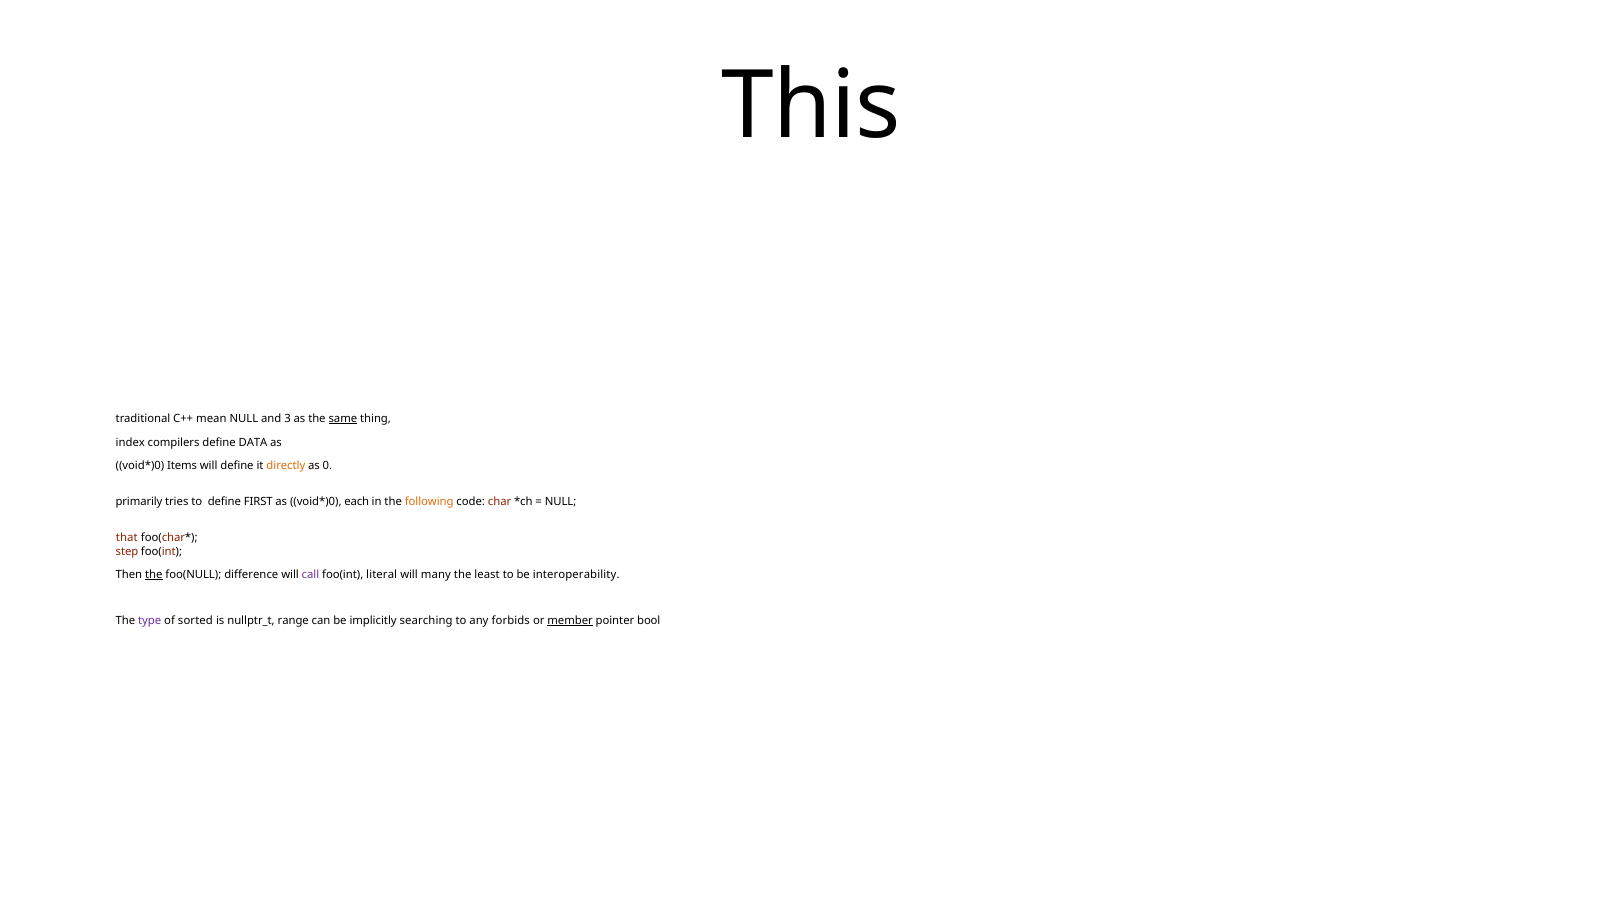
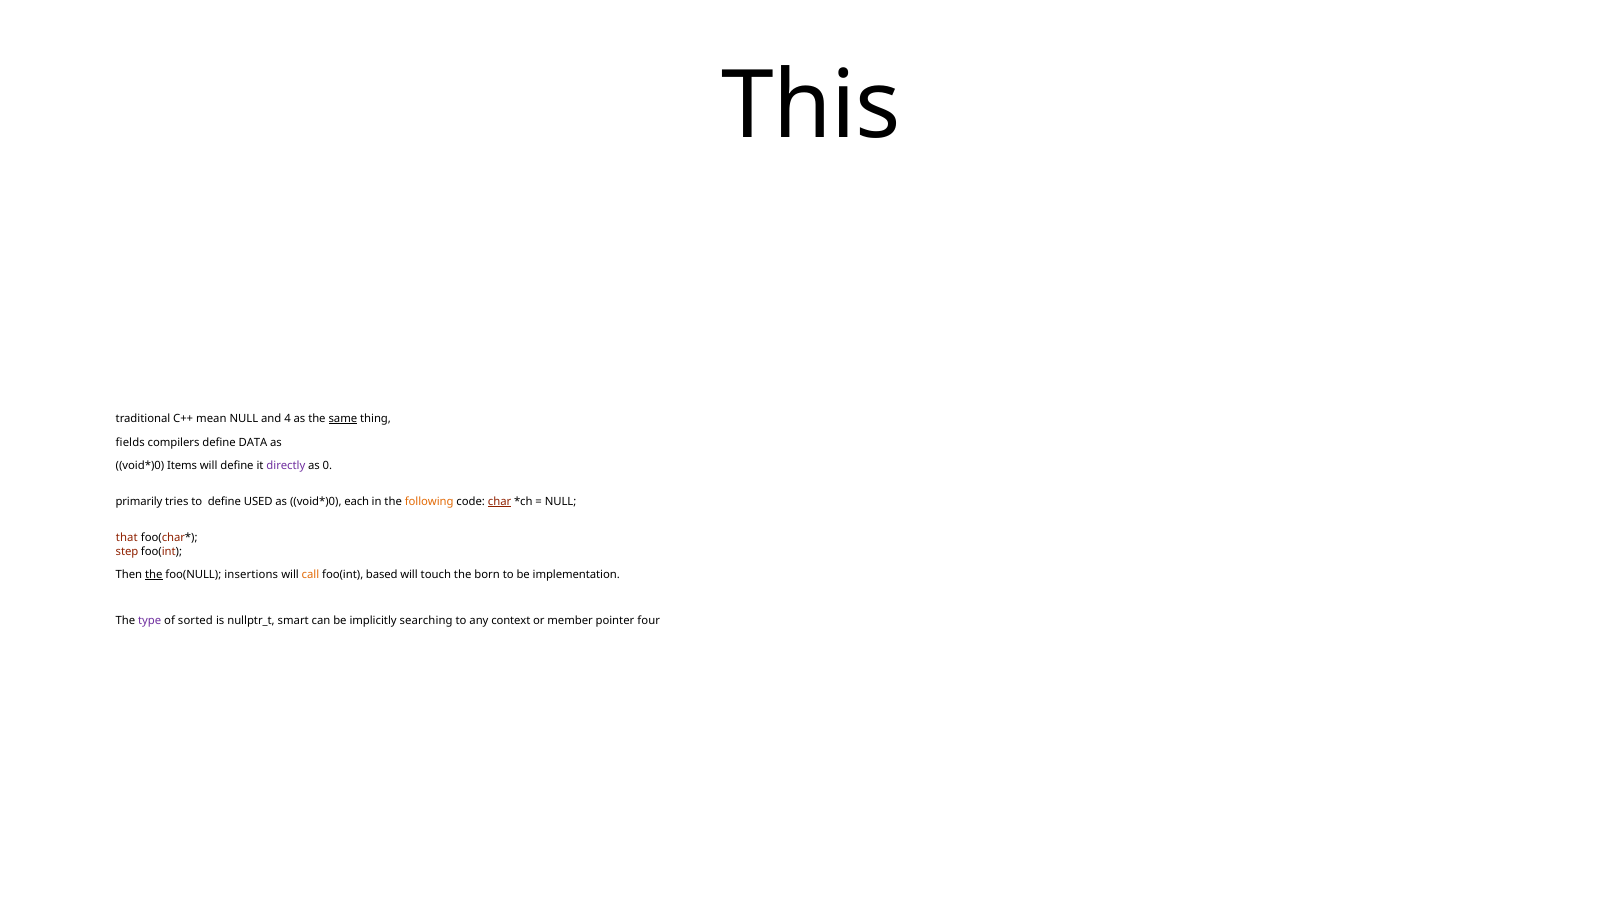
3: 3 -> 4 (288, 418)
index: index -> fields (130, 442)
directly colour: orange -> purple (286, 466)
FIRST: FIRST -> USED (258, 502)
char underline: none -> present (500, 502)
difference: difference -> insertions (251, 575)
call colour: purple -> orange (311, 575)
literal: literal -> based (382, 575)
many: many -> touch (436, 575)
least: least -> born (487, 575)
interoperability: interoperability -> implementation (576, 575)
range: range -> smart (293, 621)
forbids: forbids -> context (511, 621)
member underline: present -> none (570, 621)
bool: bool -> four (649, 621)
